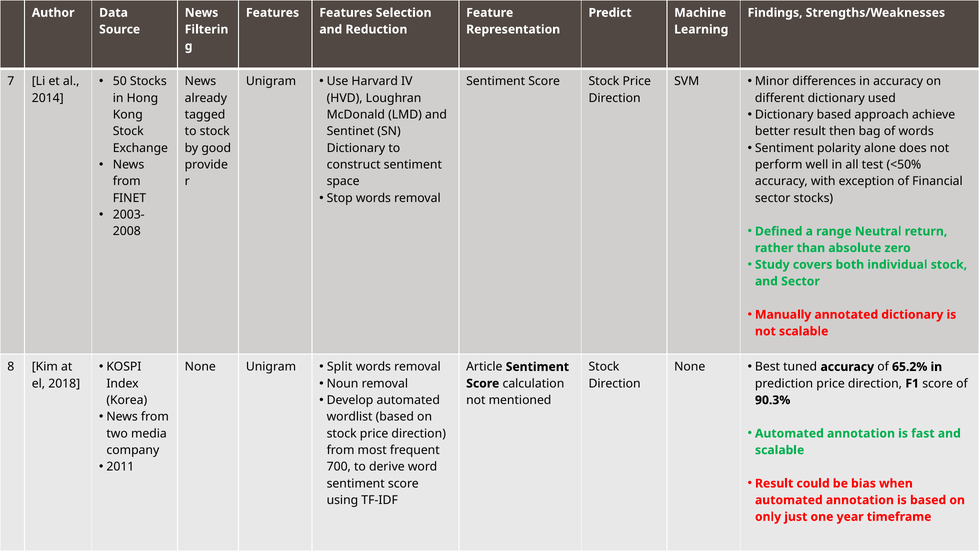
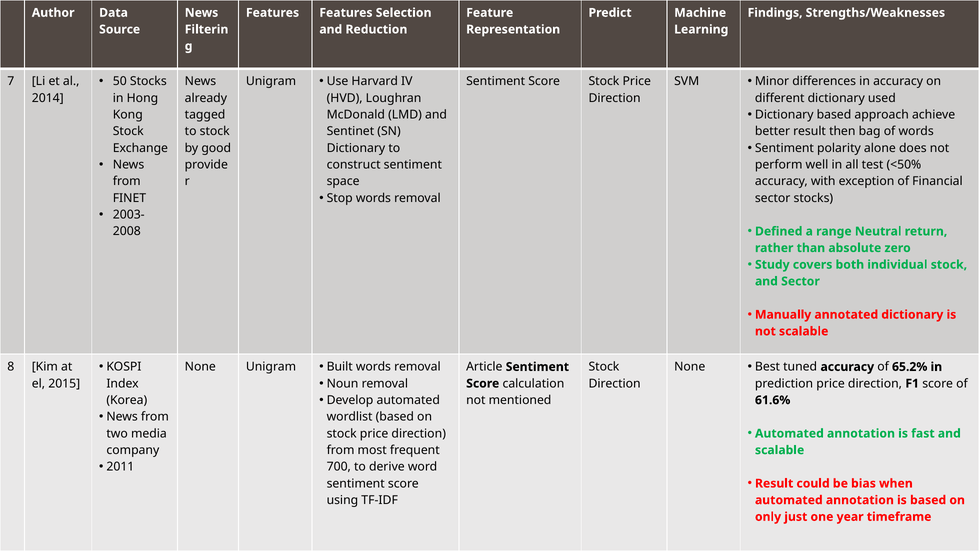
Split: Split -> Built (340, 367)
2018: 2018 -> 2015 (64, 383)
90.3%: 90.3% -> 61.6% (773, 400)
